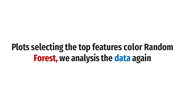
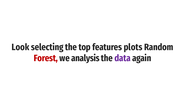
Plots: Plots -> Look (20, 47)
color: color -> plots (133, 47)
data colour: blue -> purple (123, 58)
